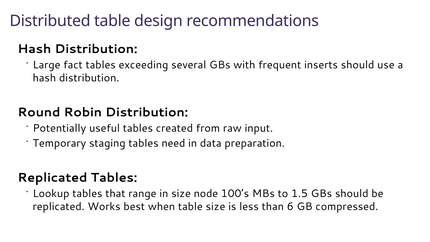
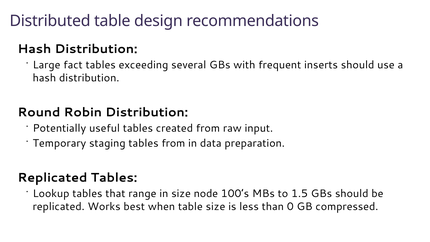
tables need: need -> from (173, 143)
6: 6 -> 0 (290, 207)
